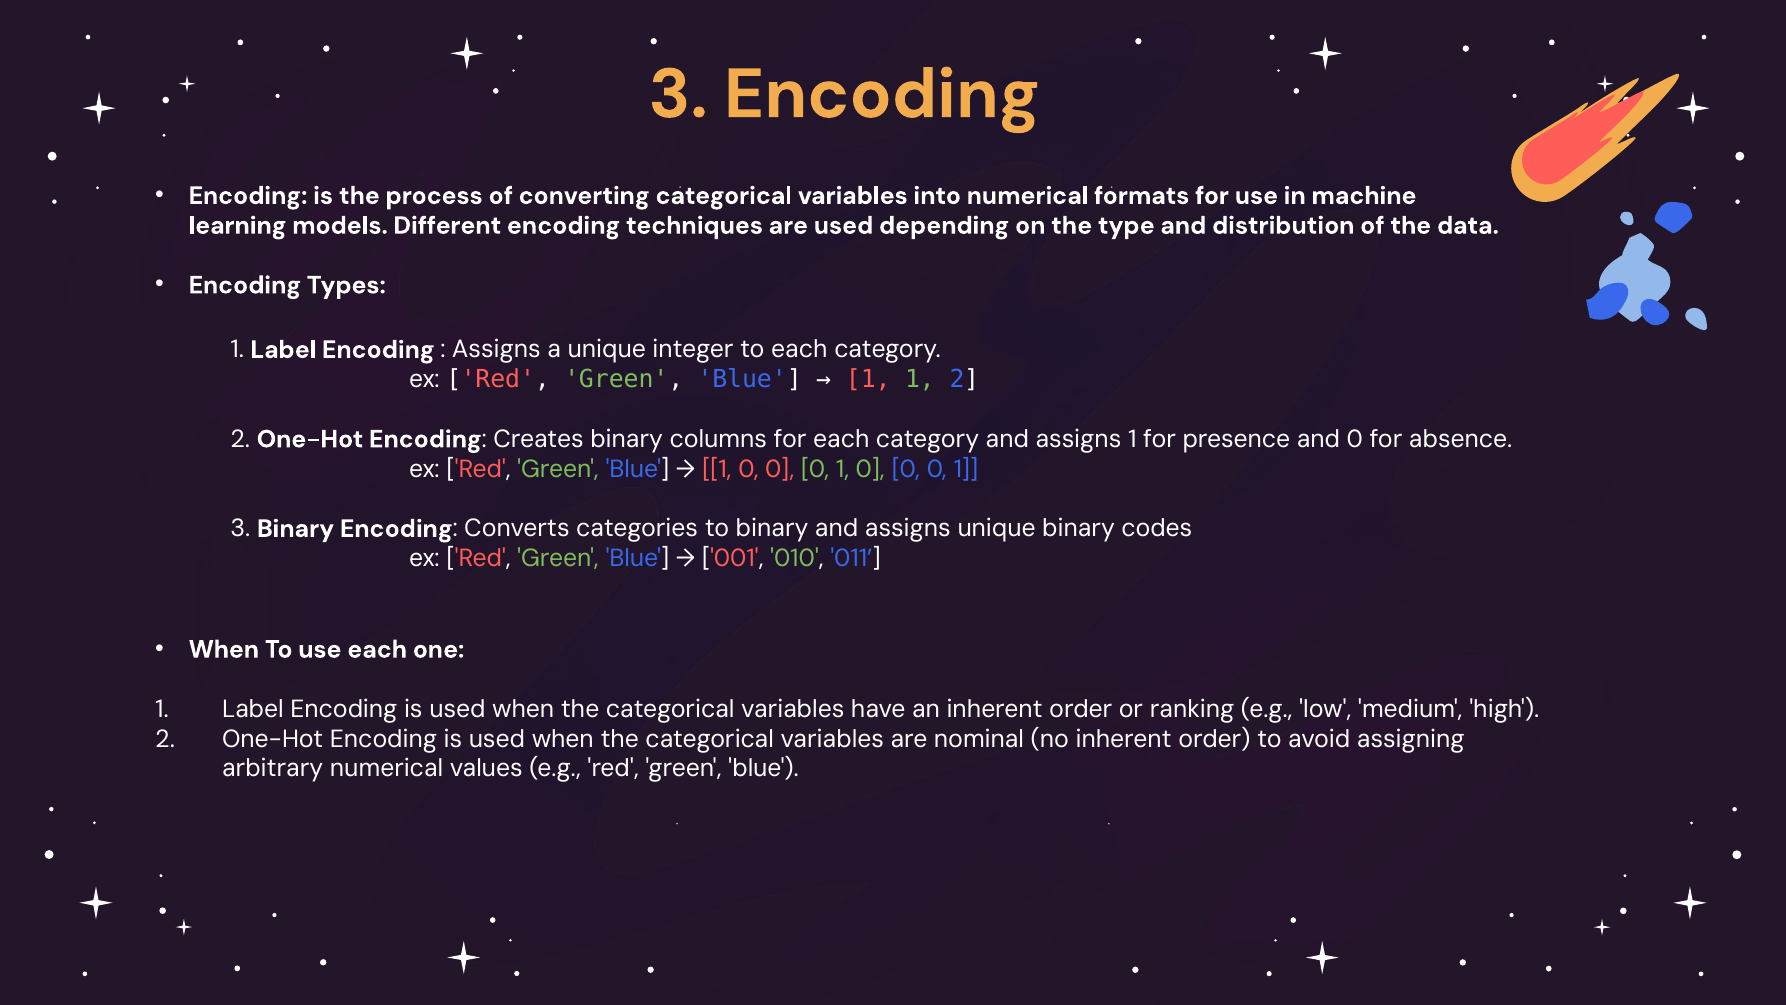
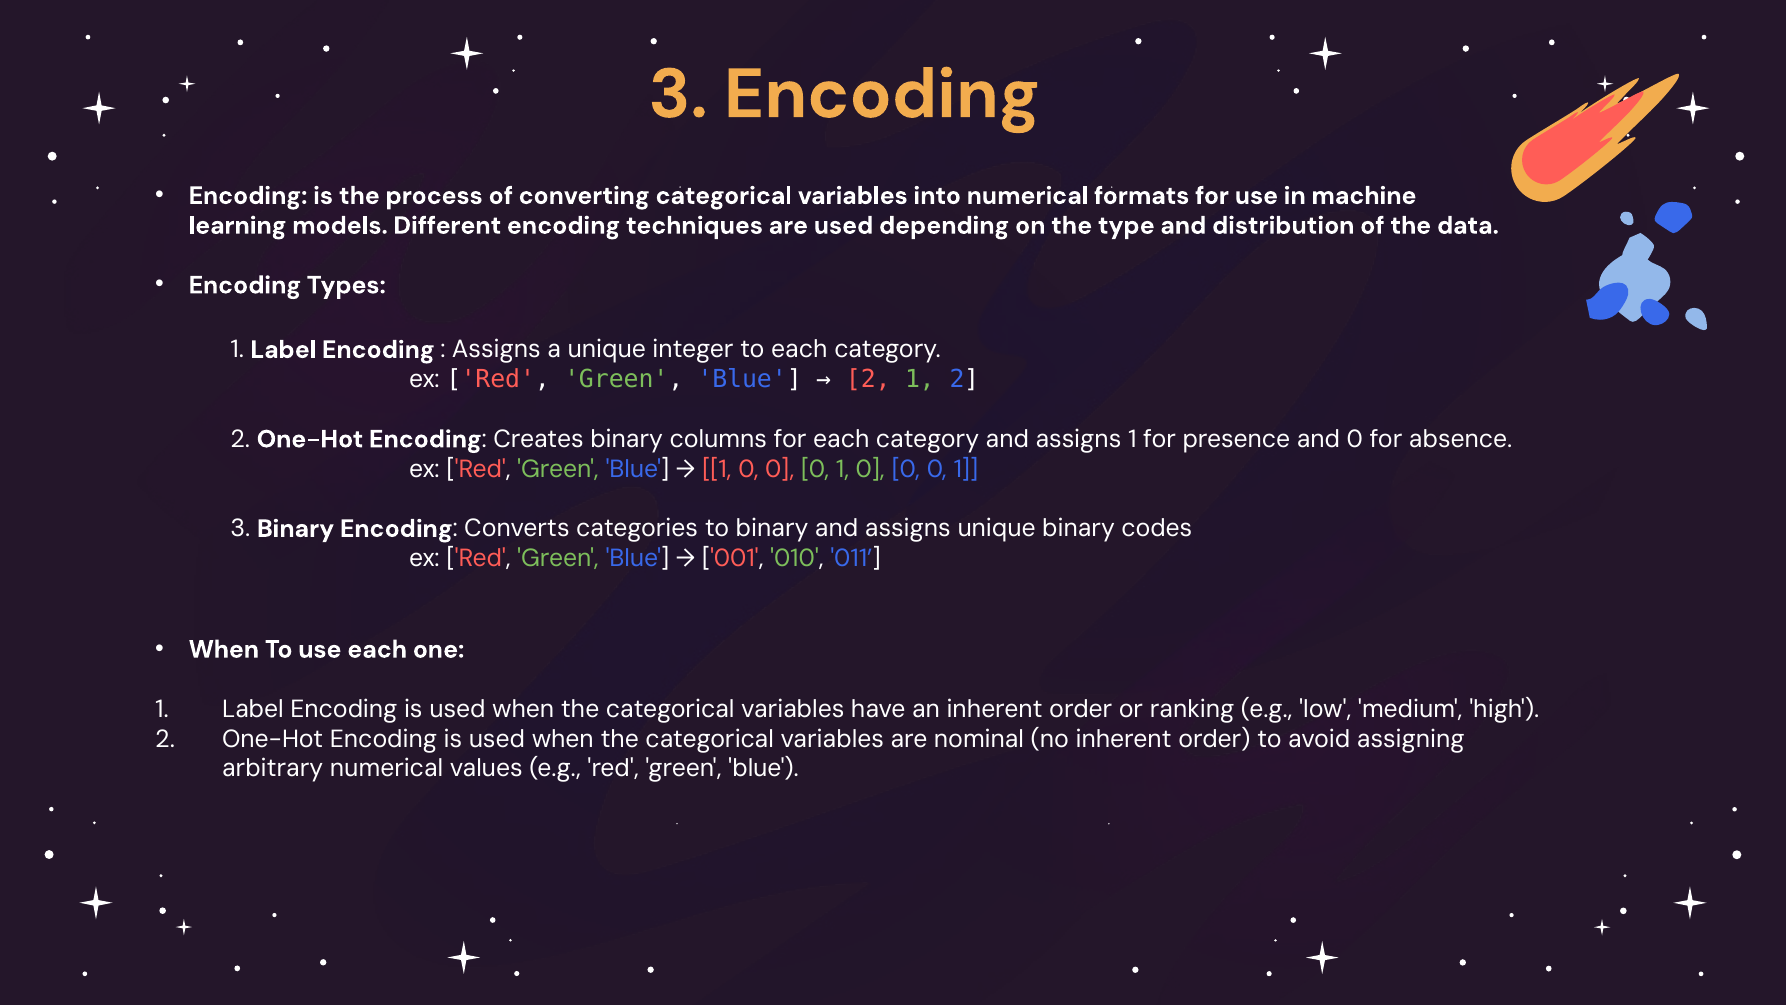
1: 1 -> 2 (868, 379)
